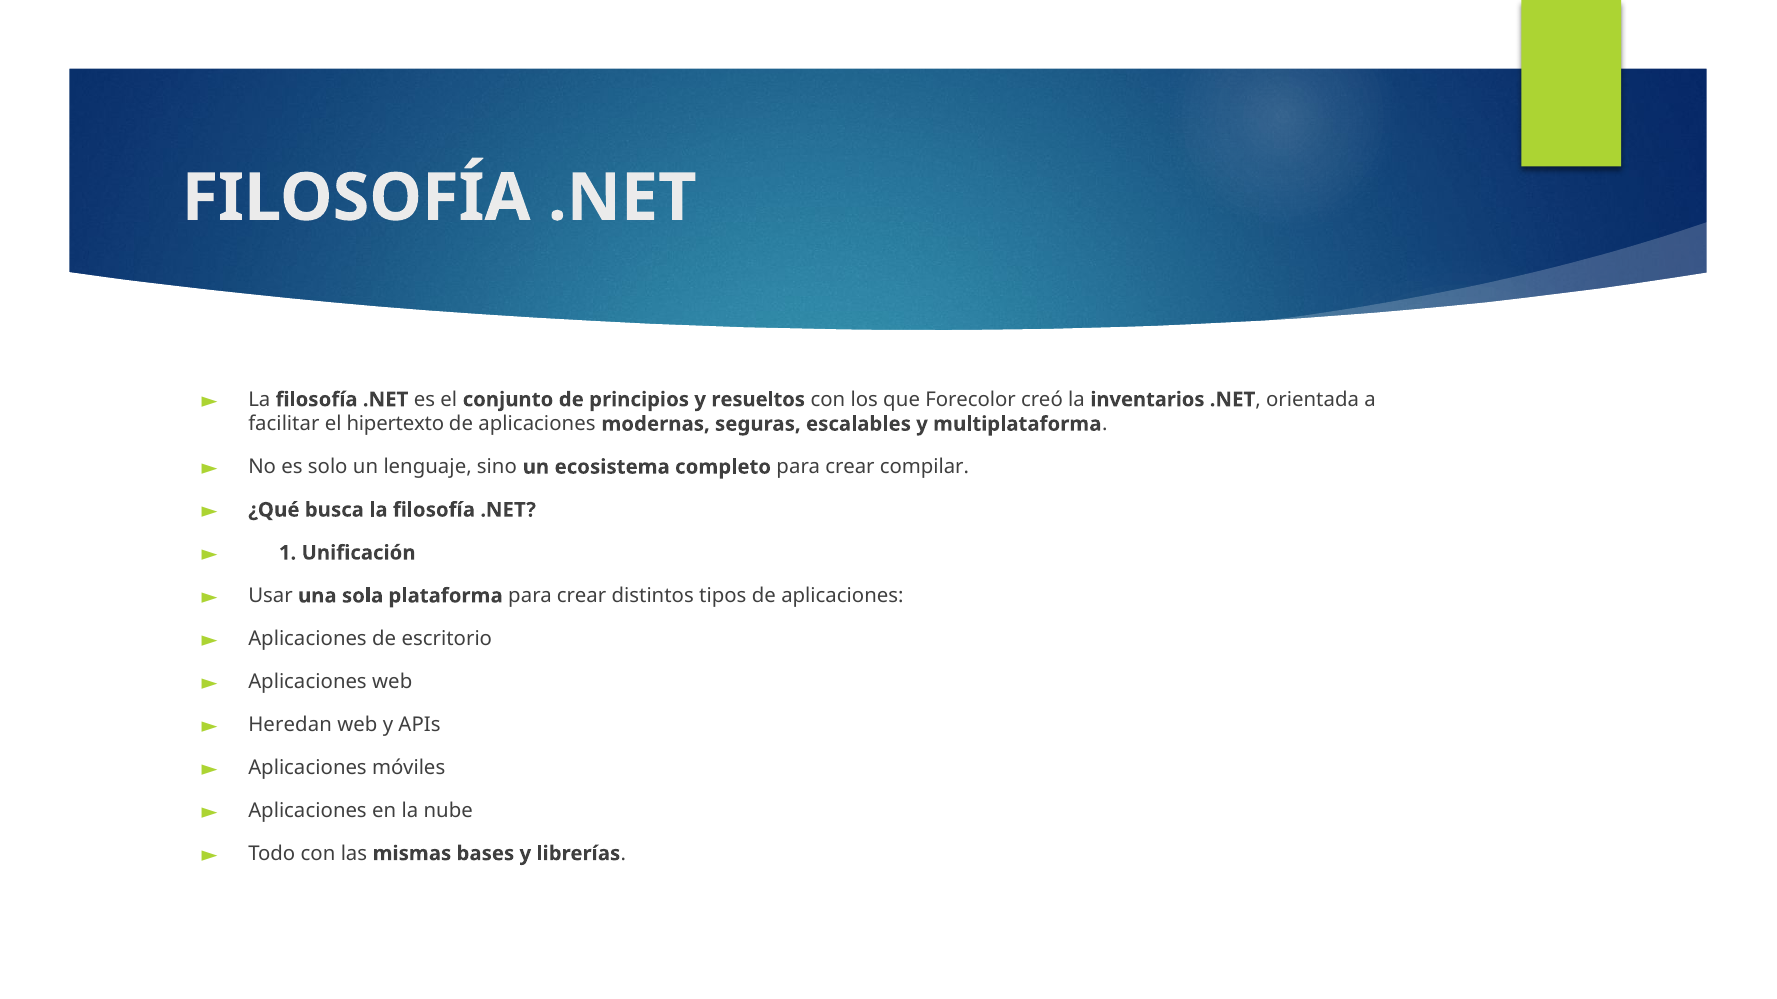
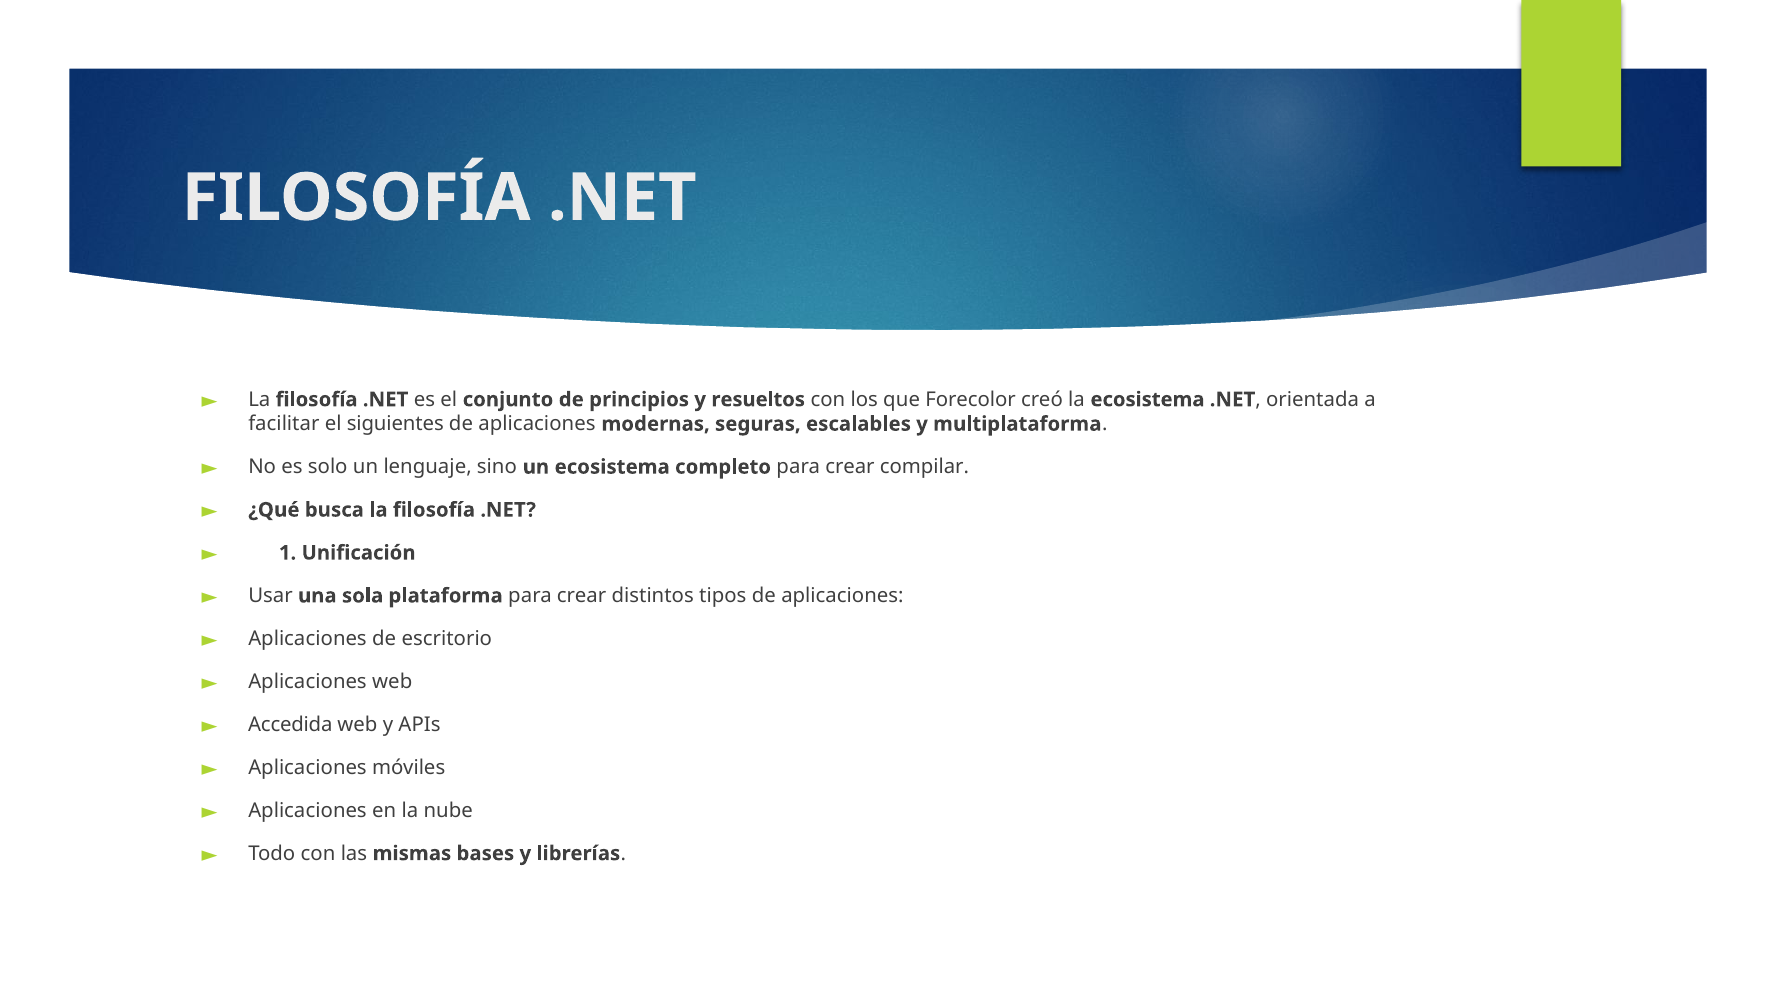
la inventarios: inventarios -> ecosistema (1147, 400)
hipertexto: hipertexto -> siguientes (395, 424)
Heredan: Heredan -> Accedida (290, 725)
